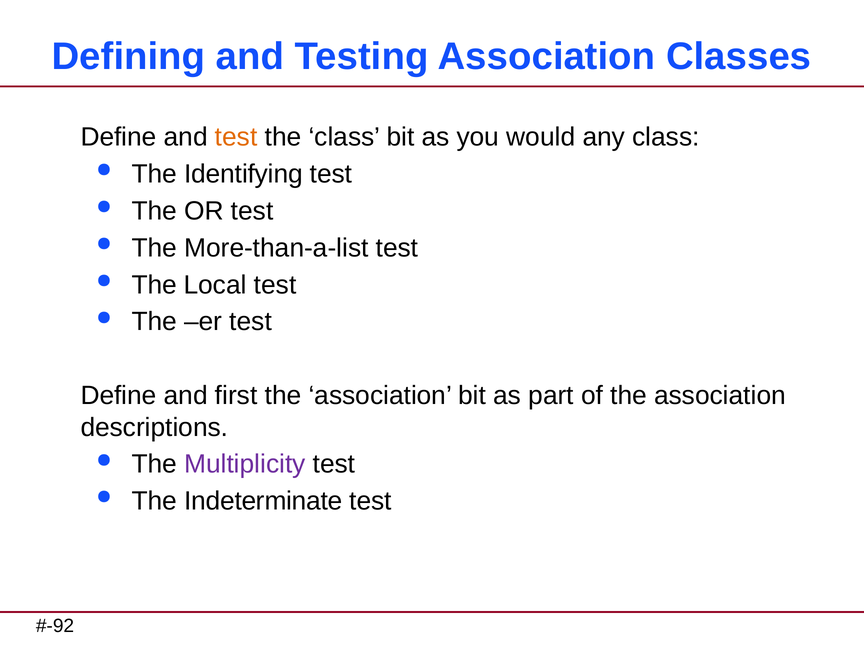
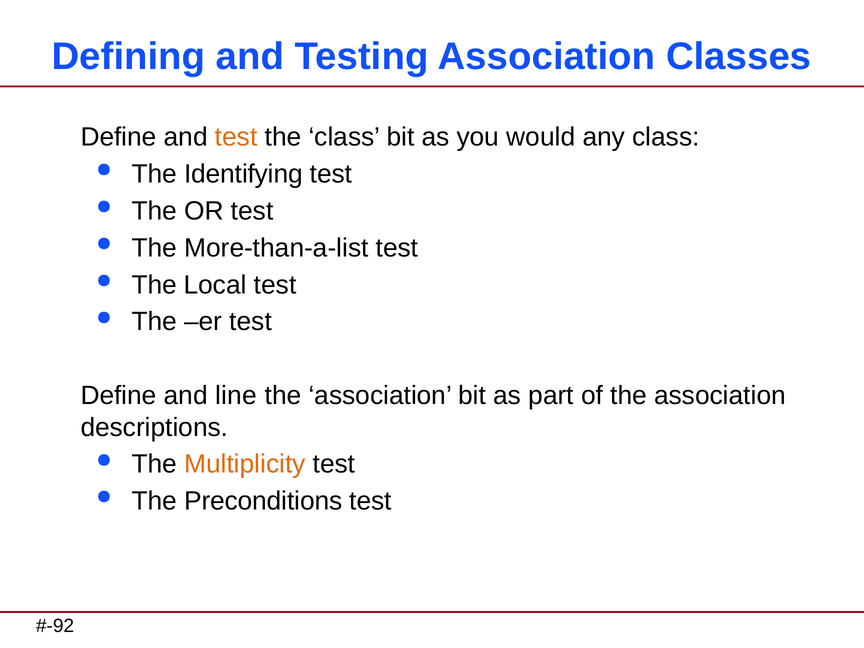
first: first -> line (236, 396)
Multiplicity colour: purple -> orange (245, 464)
Indeterminate: Indeterminate -> Preconditions (263, 501)
